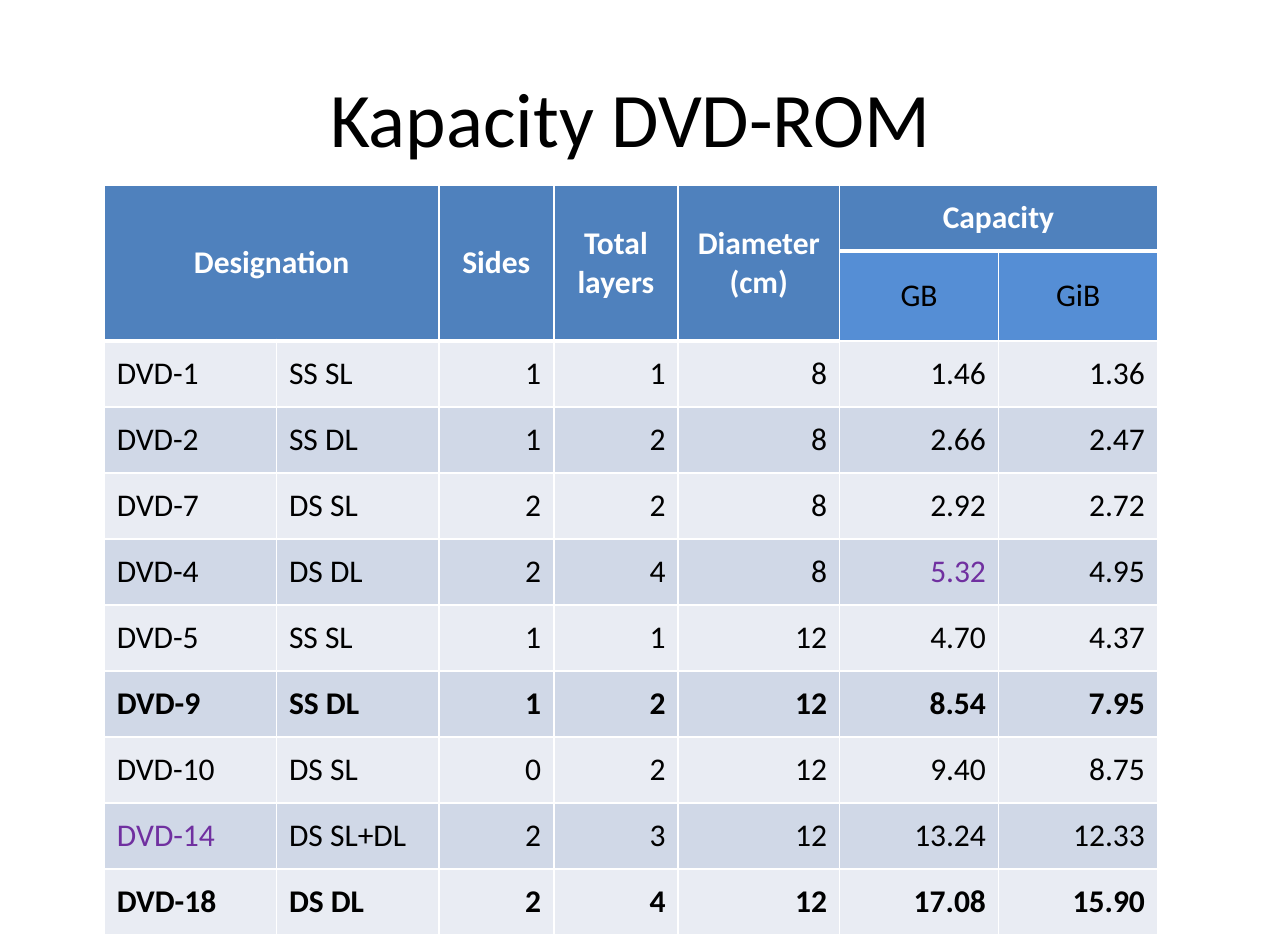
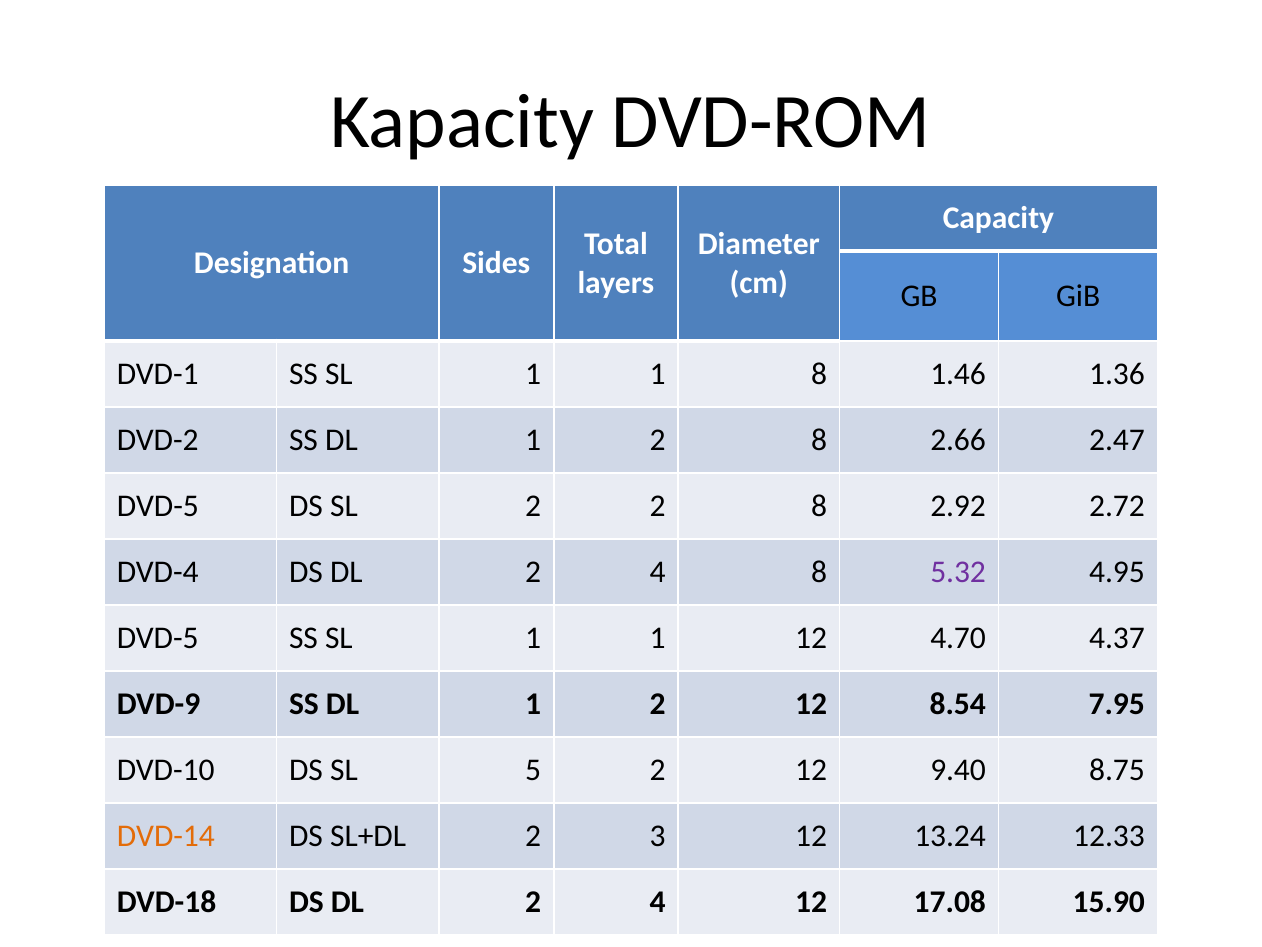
DVD-7: DVD-7 -> DVD-5 (158, 506)
0: 0 -> 5 (533, 770)
DVD-14 colour: purple -> orange (166, 836)
